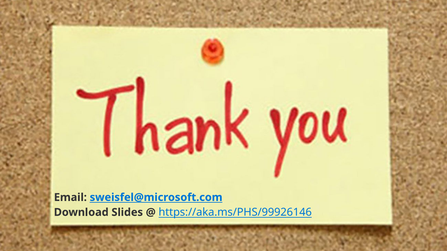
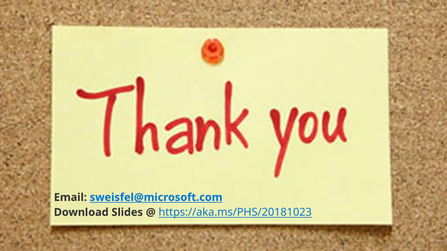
https://aka.ms/PHS/99926146: https://aka.ms/PHS/99926146 -> https://aka.ms/PHS/20181023 (235, 213)
